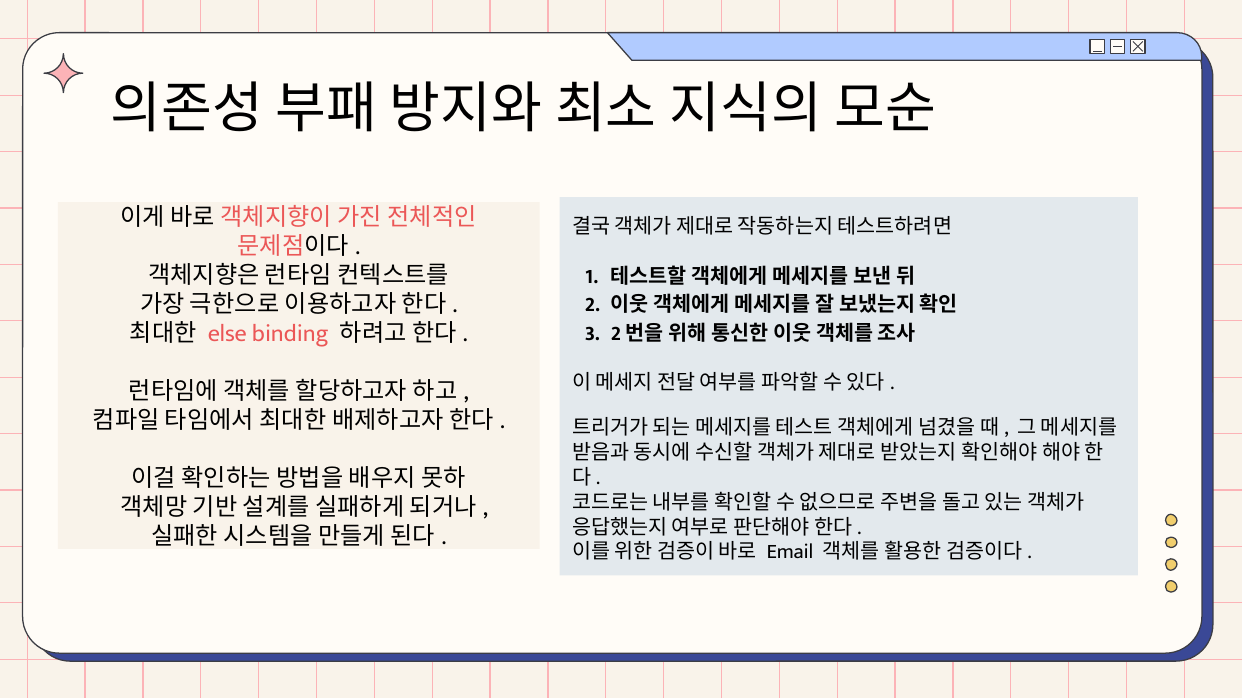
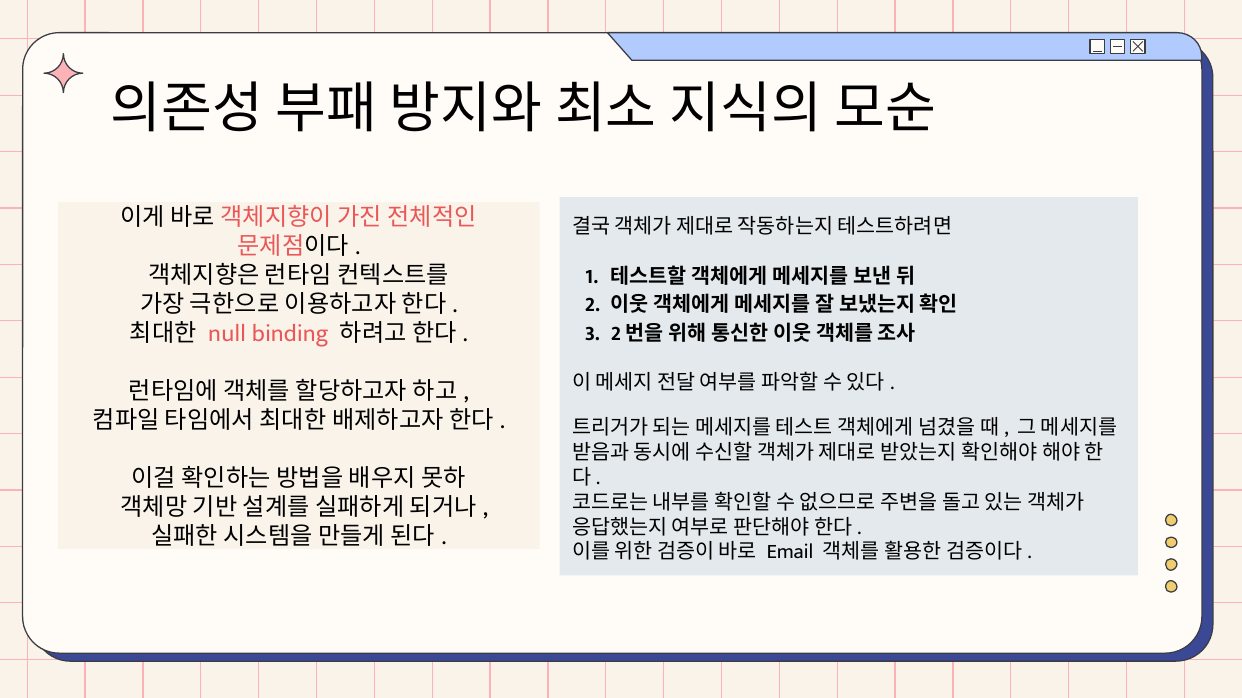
else: else -> null (227, 334)
